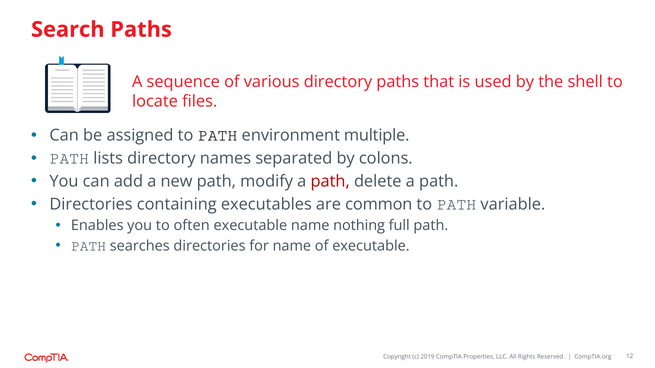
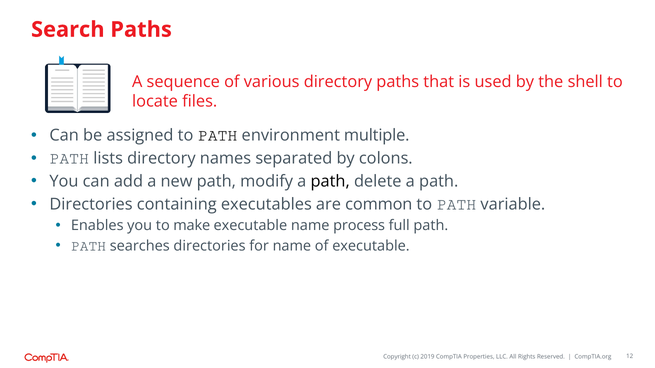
path colour: red -> black (330, 182)
often: often -> make (192, 226)
nothing: nothing -> process (359, 226)
